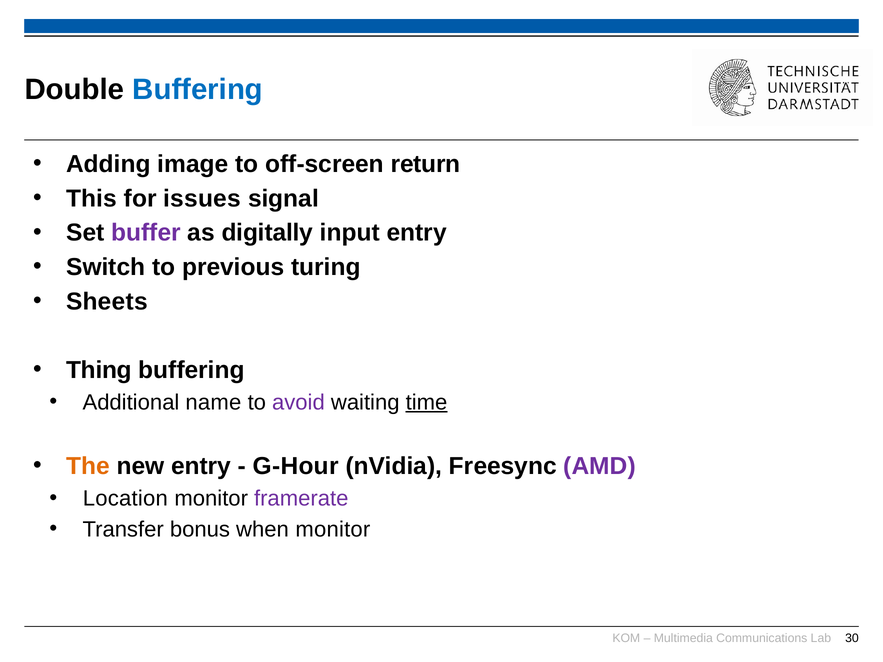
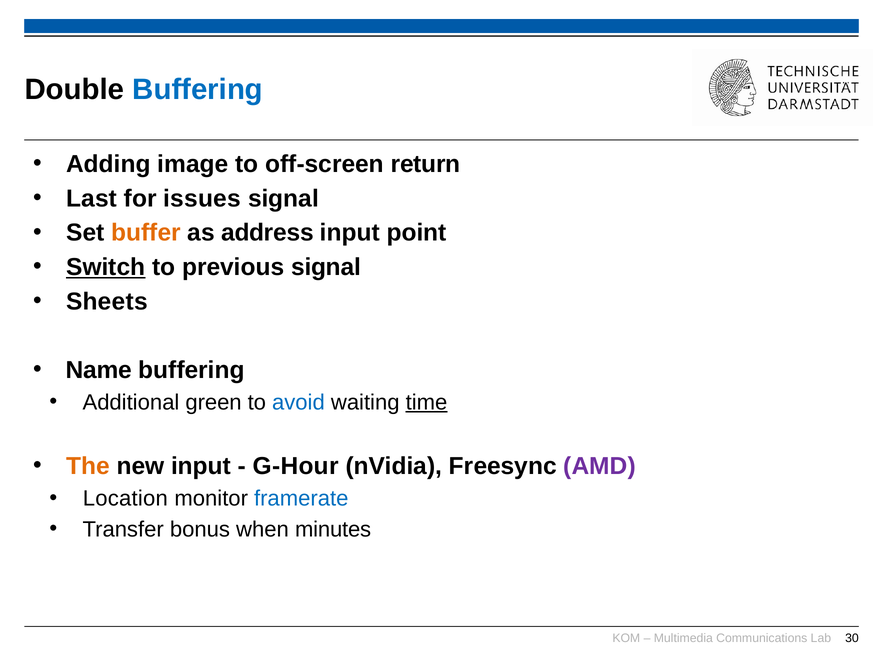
This: This -> Last (92, 199)
buffer colour: purple -> orange (146, 233)
digitally: digitally -> address (267, 233)
input entry: entry -> point (417, 233)
Switch underline: none -> present (106, 267)
previous turing: turing -> signal (326, 267)
Thing: Thing -> Name (99, 370)
name: name -> green (214, 402)
avoid colour: purple -> blue (298, 402)
new entry: entry -> input (201, 466)
framerate colour: purple -> blue (301, 499)
when monitor: monitor -> minutes (333, 530)
